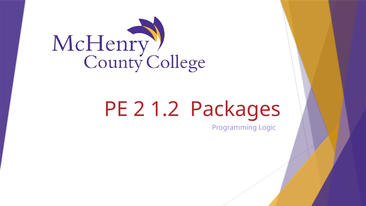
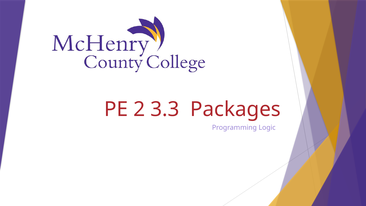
1.2: 1.2 -> 3.3 (165, 109)
